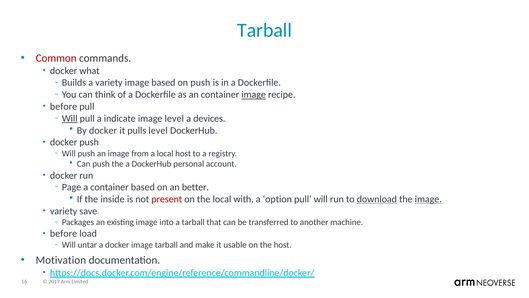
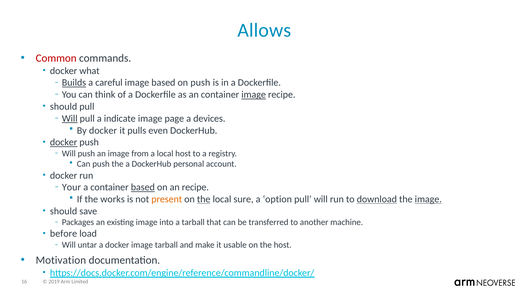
Tarball: Tarball -> Allows (264, 30)
Builds underline: none -> present (74, 83)
a variety: variety -> careful (109, 83)
before: before -> should (64, 106)
image level: level -> page (174, 118)
pulls level: level -> even (158, 130)
docker underline: none -> present (64, 142)
Page: Page -> Your (71, 187)
based underline: none -> present (143, 187)
an better: better -> recipe (195, 187)
inside: inside -> works (113, 199)
present colour: red -> orange (167, 199)
the underline: none -> present (204, 199)
with: with -> sure (244, 199)
variety: variety -> should (64, 211)
